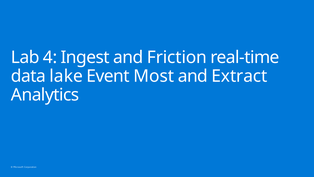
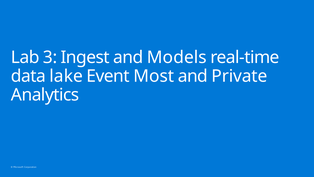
4: 4 -> 3 (50, 57)
Friction: Friction -> Models (177, 57)
Extract: Extract -> Private (239, 76)
